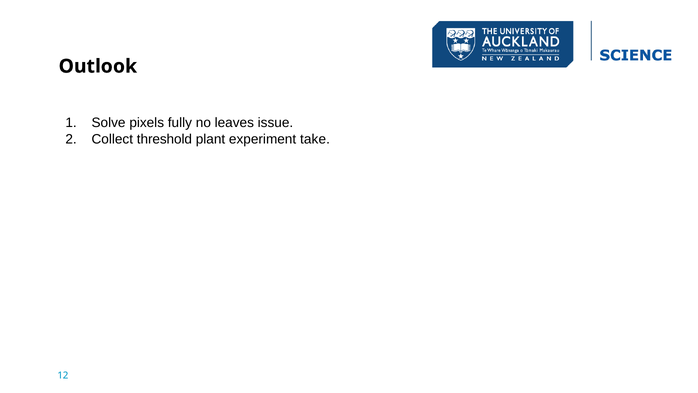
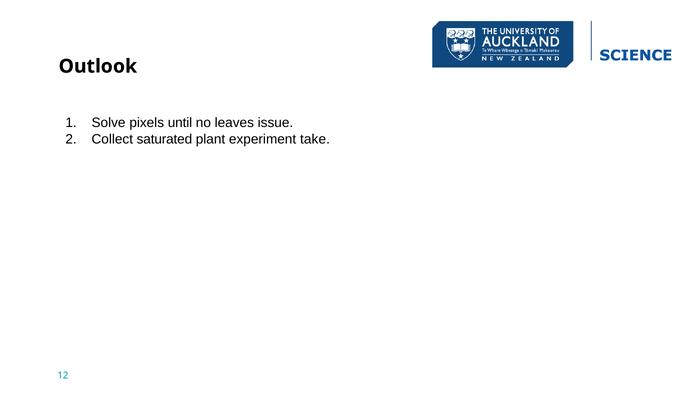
fully: fully -> until (180, 123)
threshold: threshold -> saturated (164, 139)
